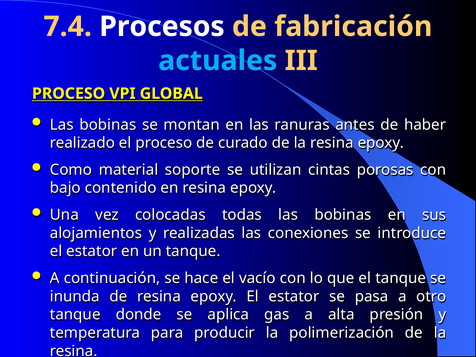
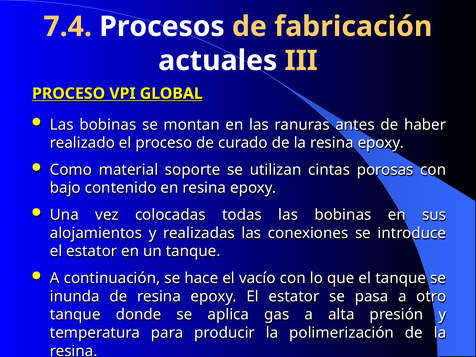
actuales colour: light blue -> white (218, 61)
